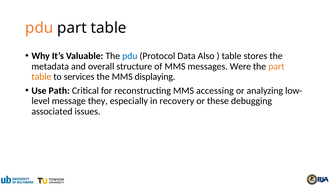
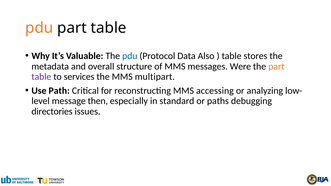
table colour: orange -> purple (41, 77)
displaying: displaying -> multipart (155, 77)
they: they -> then (98, 101)
recovery: recovery -> standard (177, 101)
these: these -> paths (218, 101)
associated: associated -> directories (52, 112)
